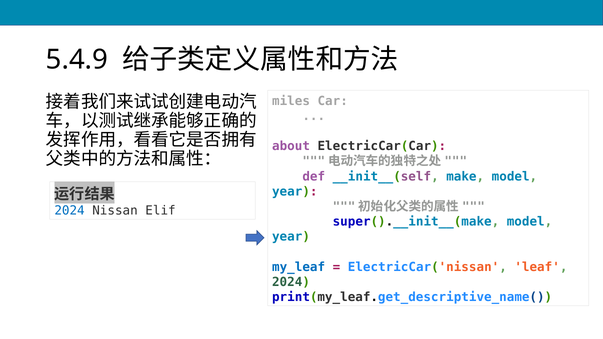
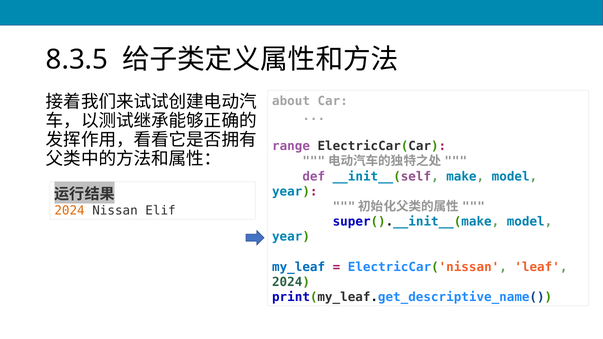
5.4.9: 5.4.9 -> 8.3.5 (77, 60)
miles: miles -> about (291, 101)
about: about -> range (291, 146)
2024 colour: blue -> orange (70, 211)
